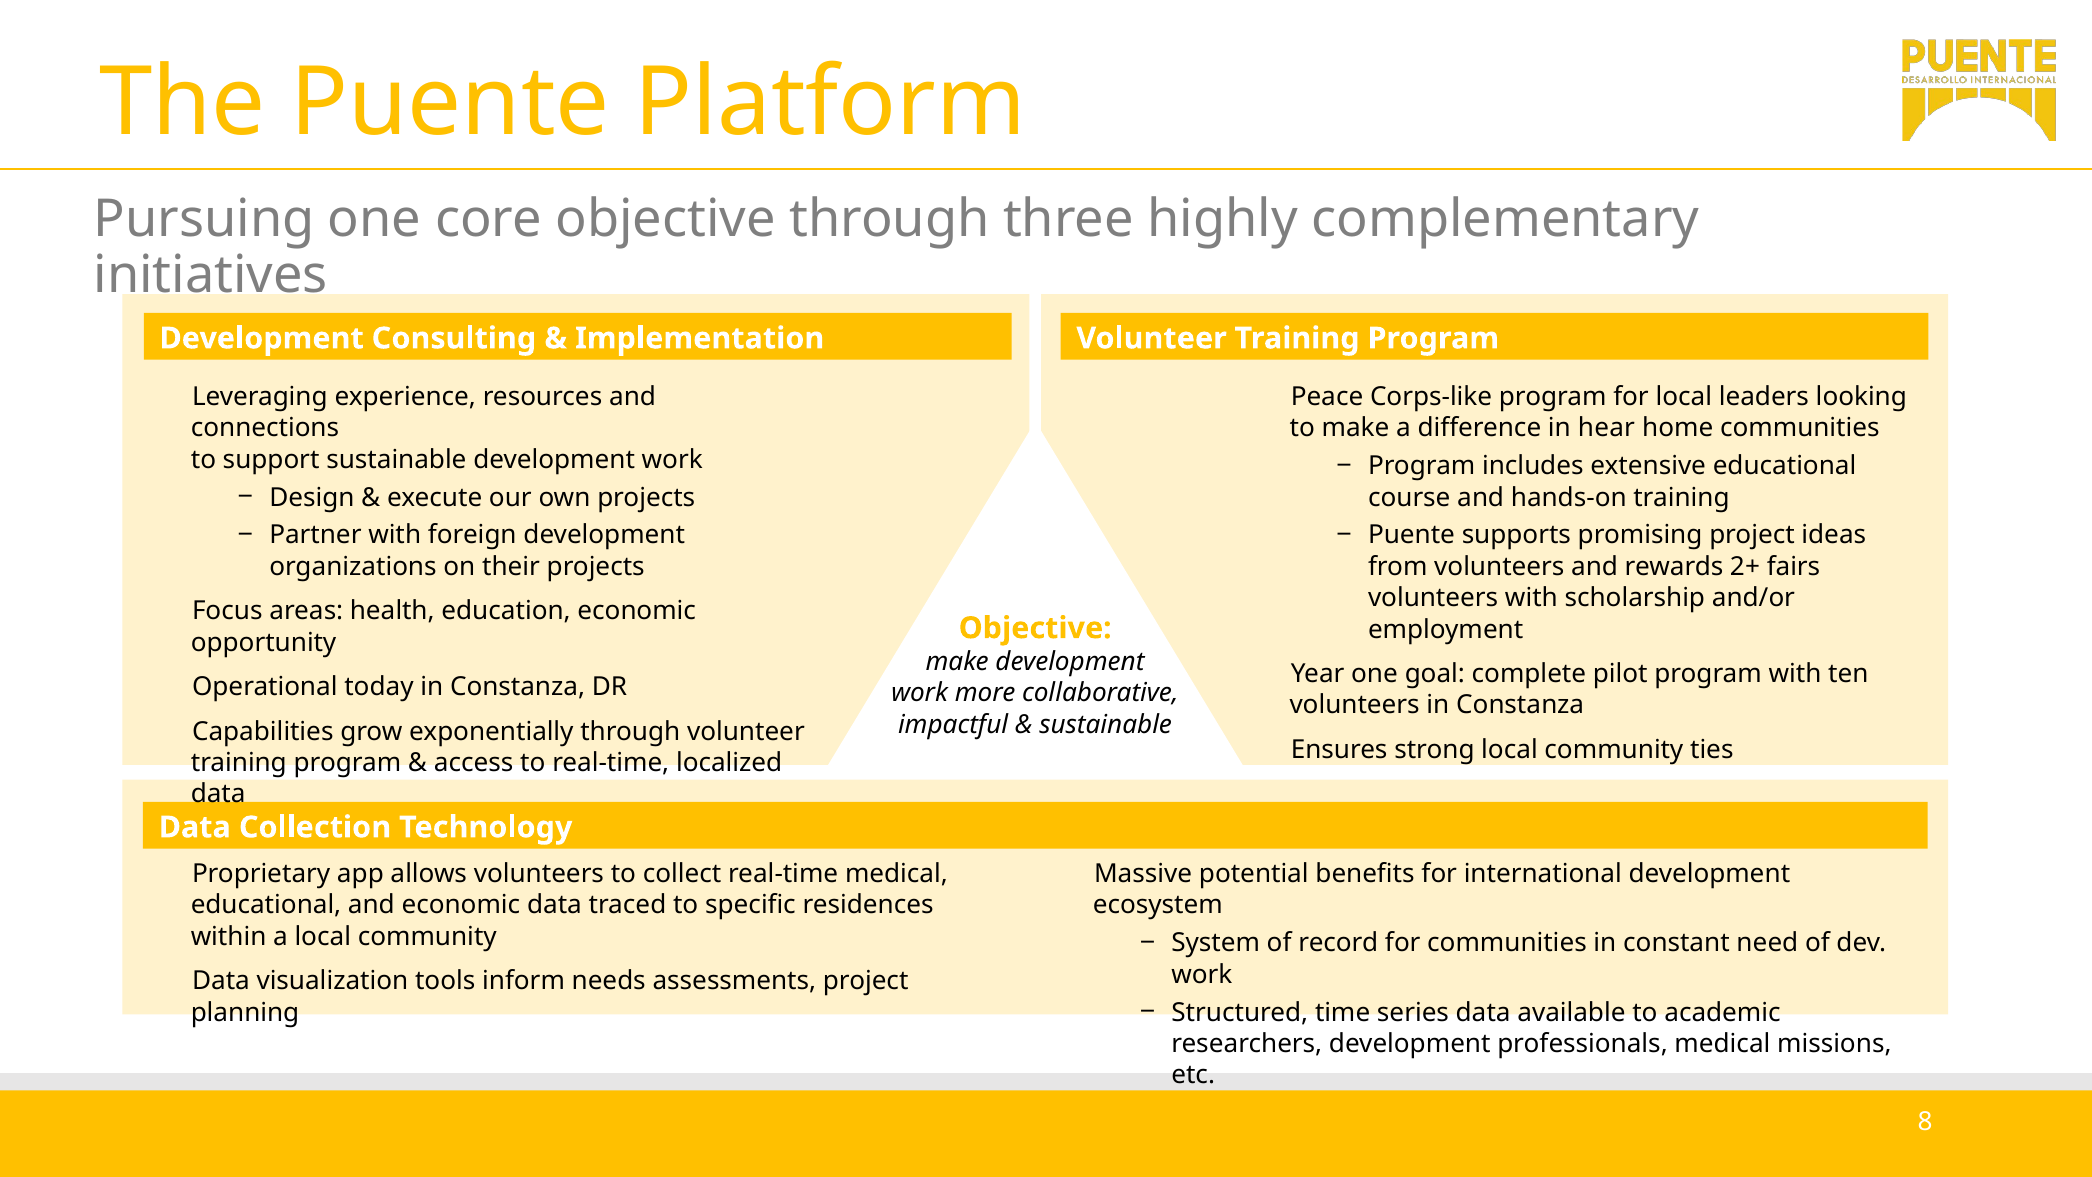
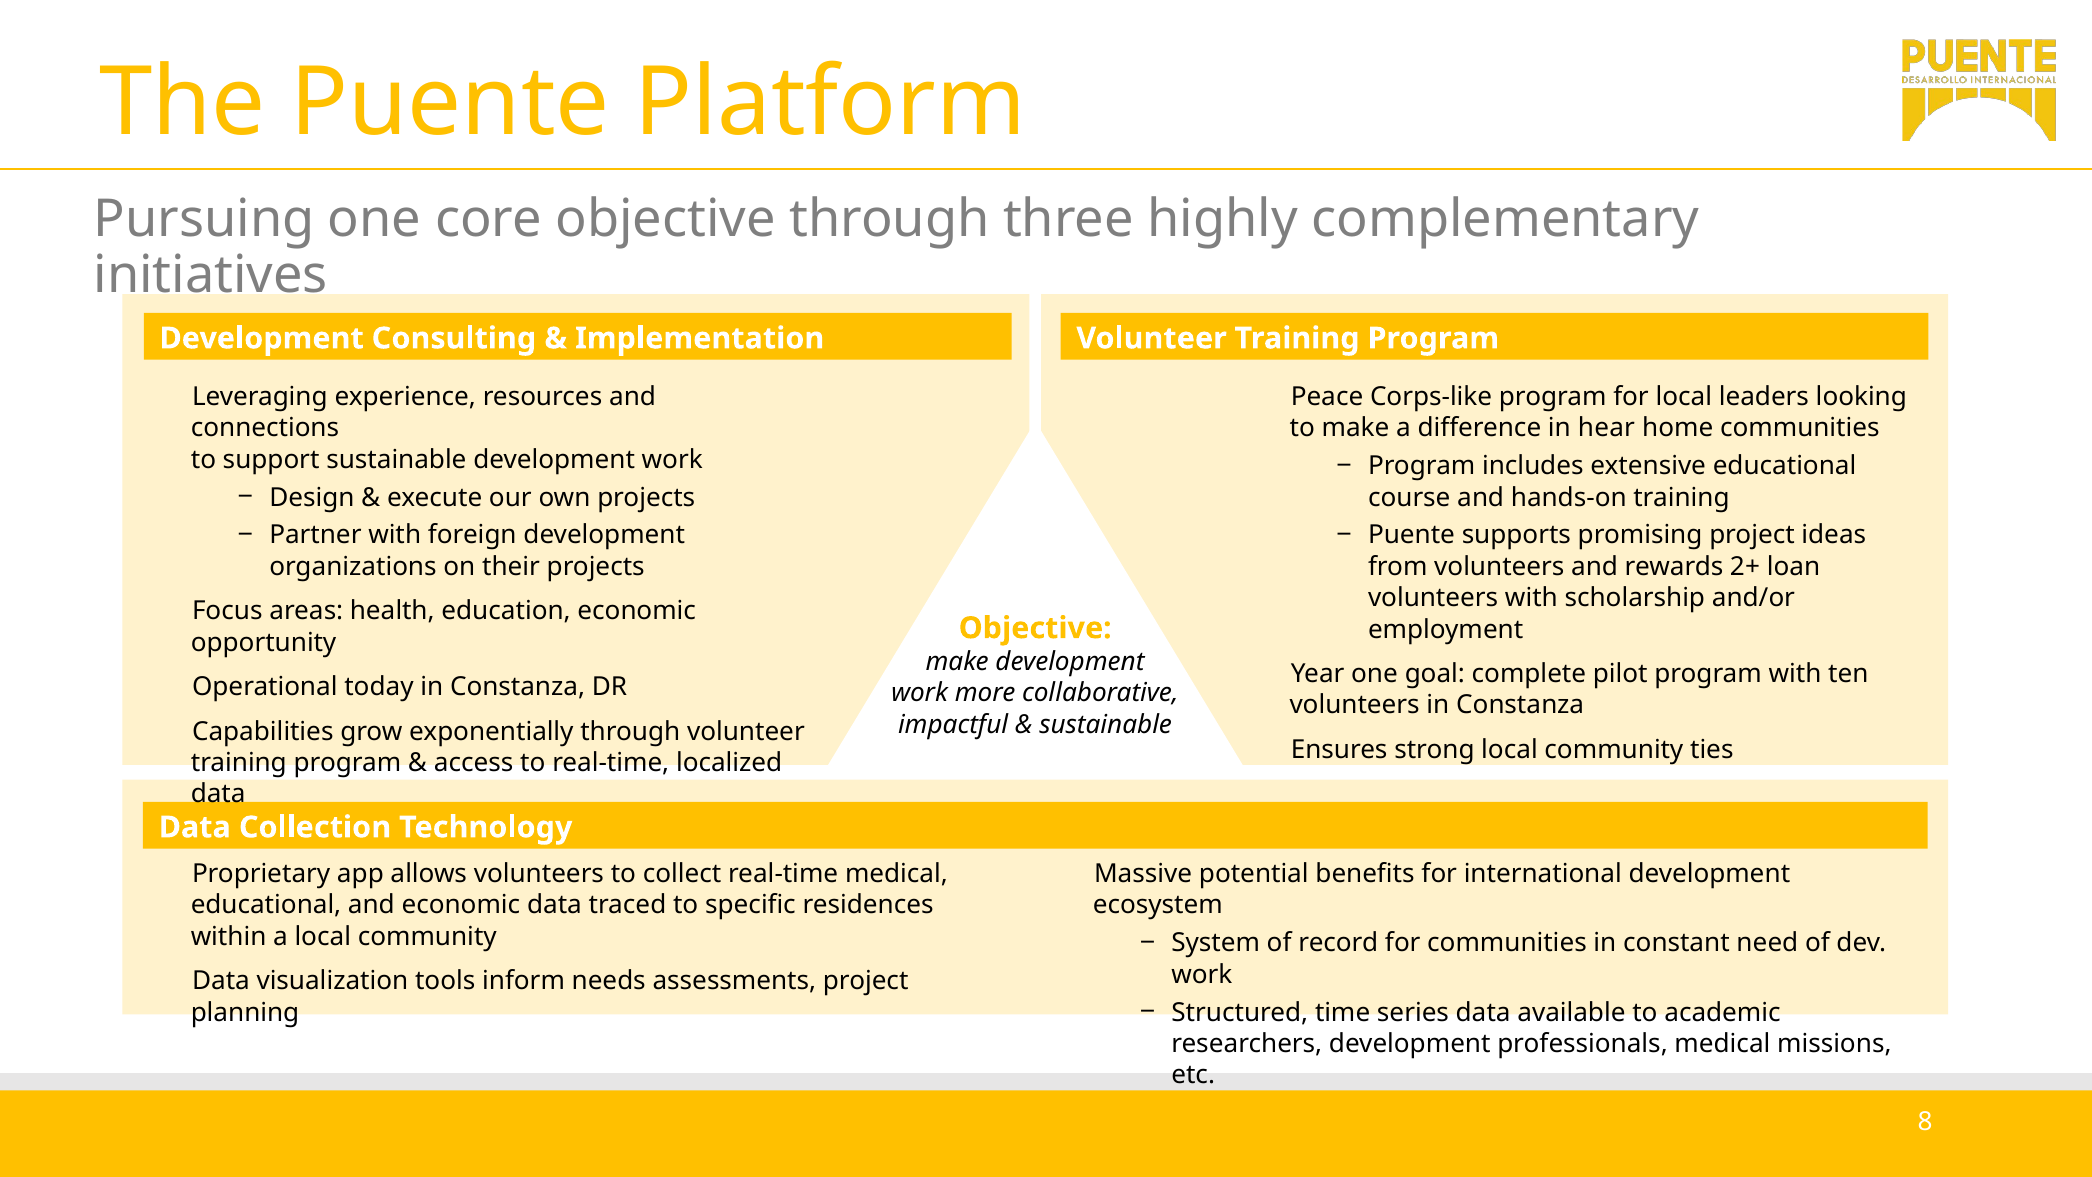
fairs: fairs -> loan (1793, 567)
